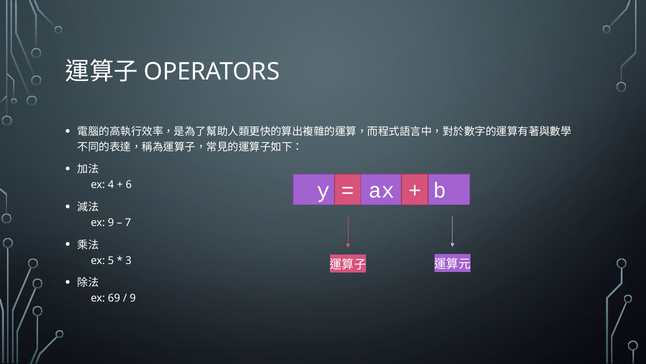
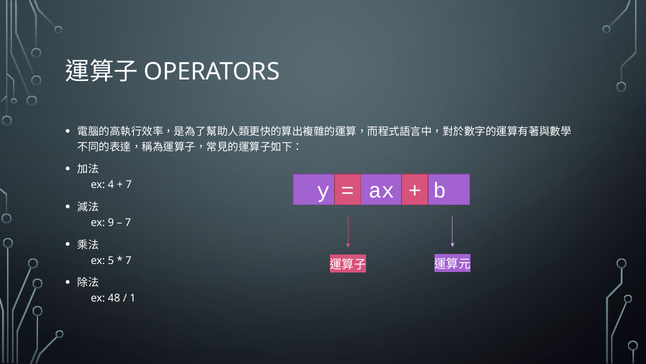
6: 6 -> 7 (129, 185)
3: 3 -> 7 (129, 260)
69: 69 -> 48 (114, 298)
9: 9 -> 1 (133, 298)
